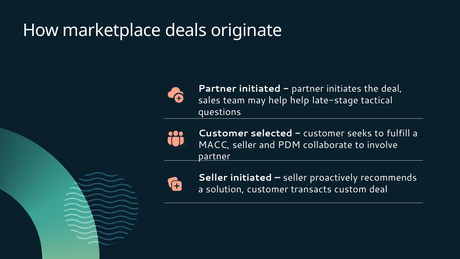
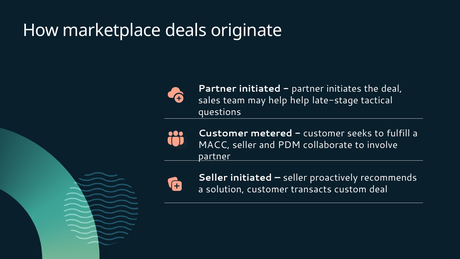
selected: selected -> metered (271, 133)
